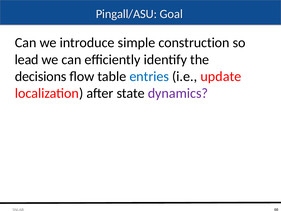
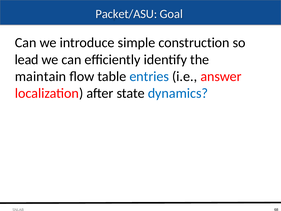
Pingall/ASU: Pingall/ASU -> Packet/ASU (126, 14)
decisions: decisions -> maintain (41, 76)
update: update -> answer (221, 76)
dynamics colour: purple -> blue (178, 93)
